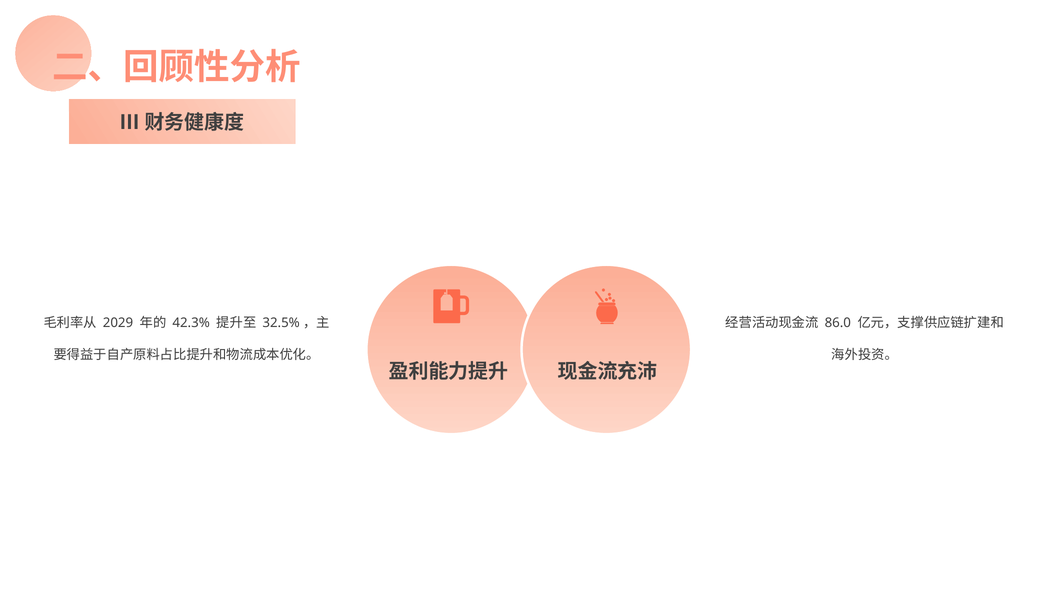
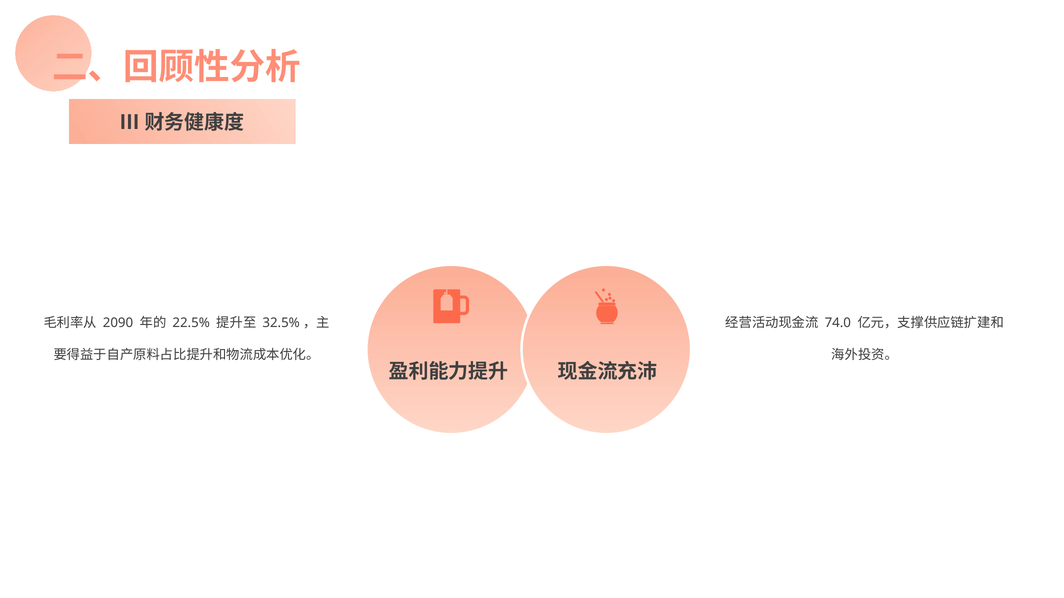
2029: 2029 -> 2090 (118, 323)
42.3%: 42.3% -> 22.5% (191, 323)
86.0: 86.0 -> 74.0 (838, 323)
